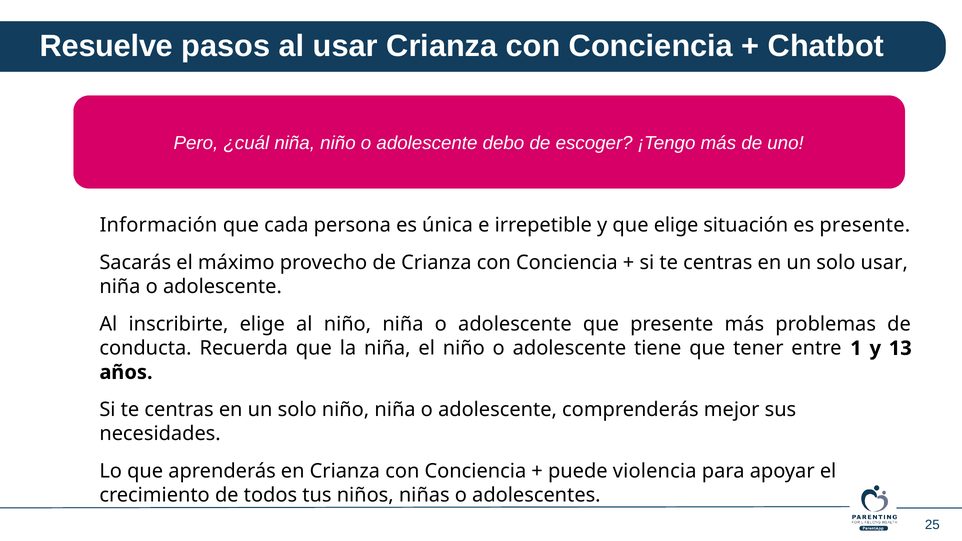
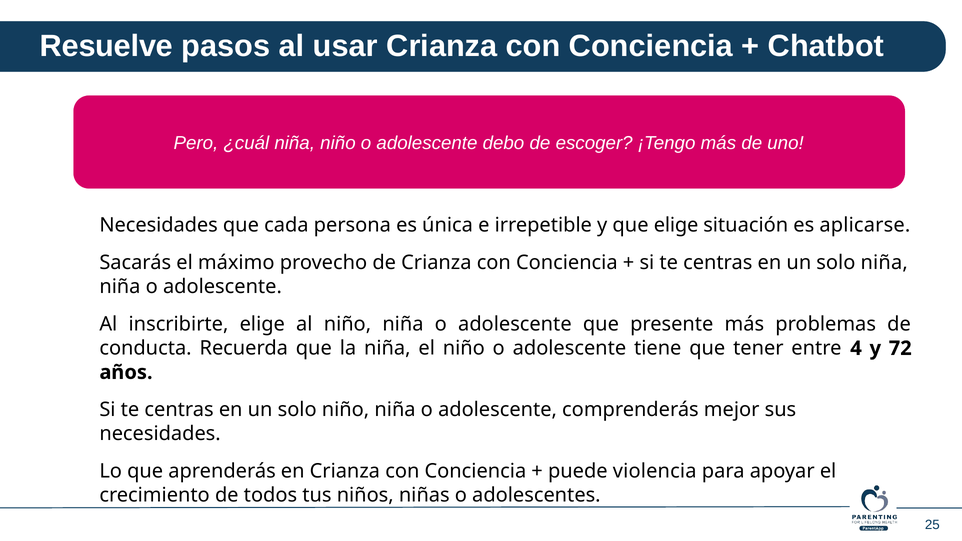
Información: Información -> Necesidades (159, 225)
es presente: presente -> aplicarse (865, 225)
solo usar: usar -> niña (884, 263)
1: 1 -> 4 (856, 348)
13: 13 -> 72 (900, 348)
